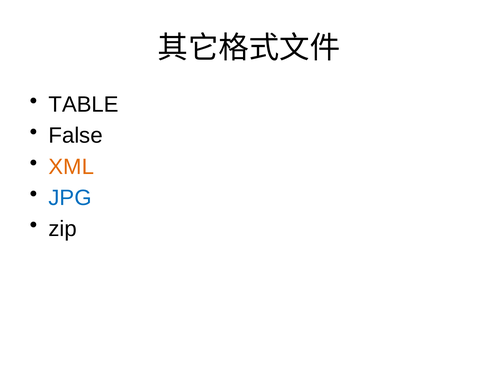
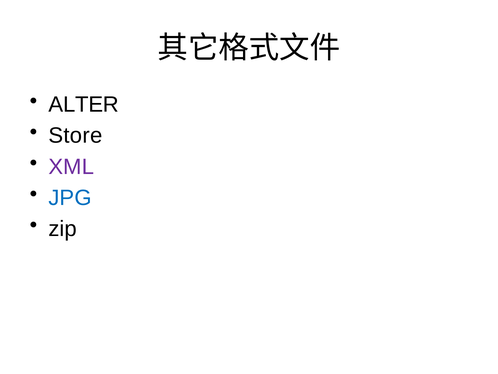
TABLE: TABLE -> ALTER (84, 104)
False: False -> Store (76, 135)
XML colour: orange -> purple (71, 166)
